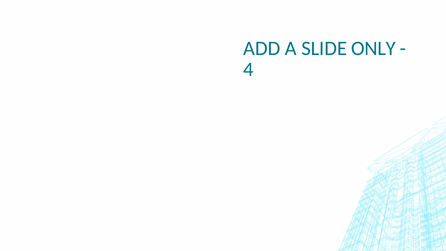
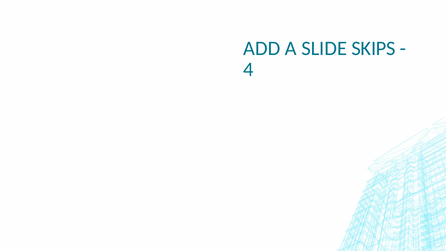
ONLY: ONLY -> SKIPS (374, 48)
